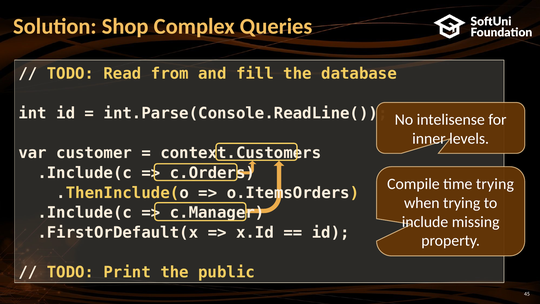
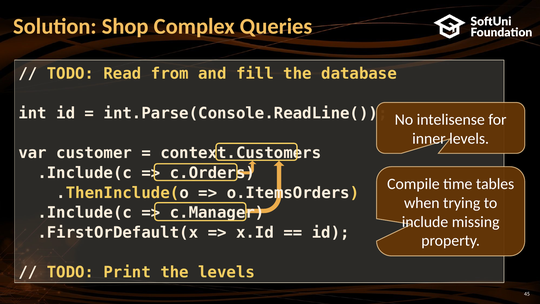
time trying: trying -> tables (495, 184)
the public: public -> levels (227, 272)
